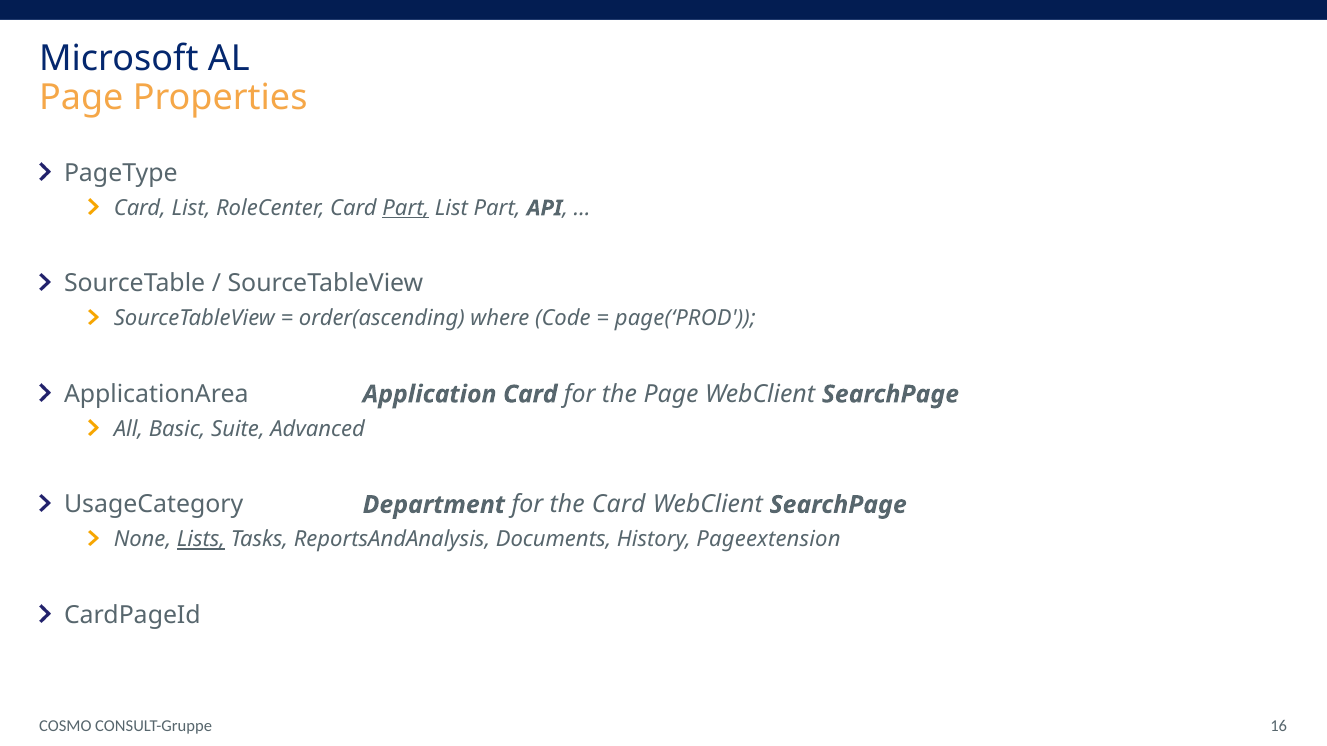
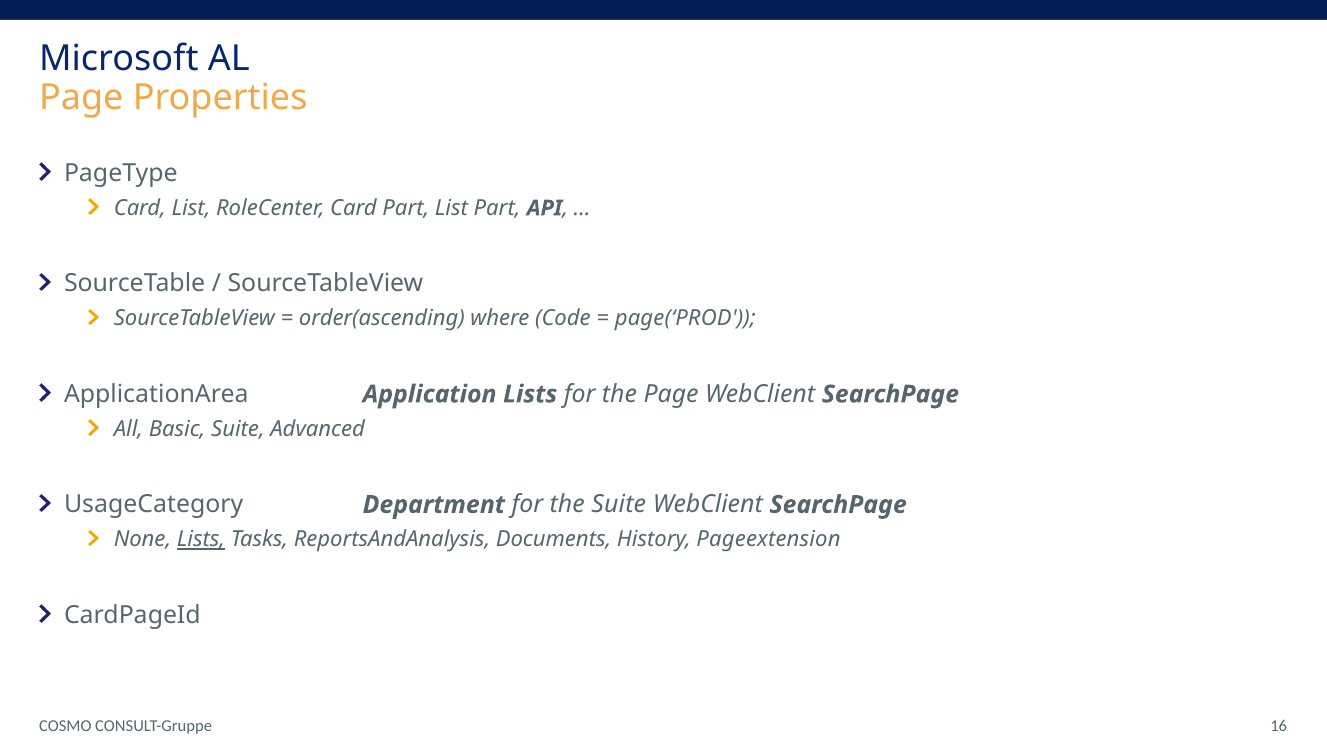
Part underline: present -> none (406, 208)
Application Card: Card -> Lists (530, 394)
the Card: Card -> Suite (619, 505)
